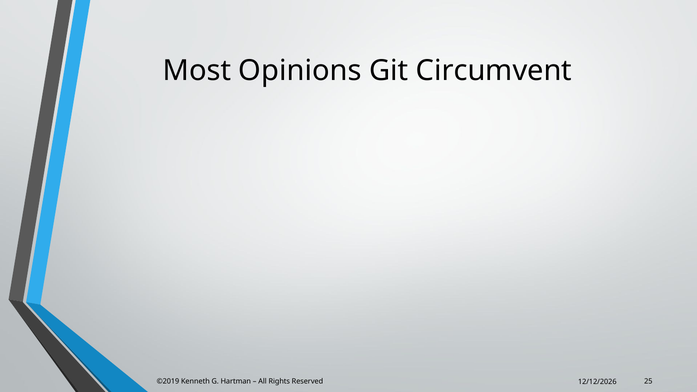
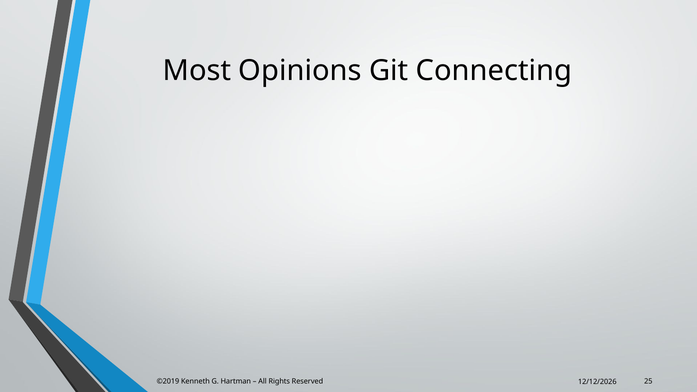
Circumvent: Circumvent -> Connecting (494, 71)
